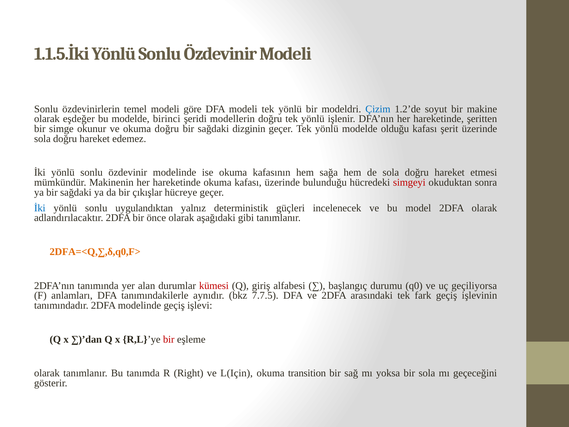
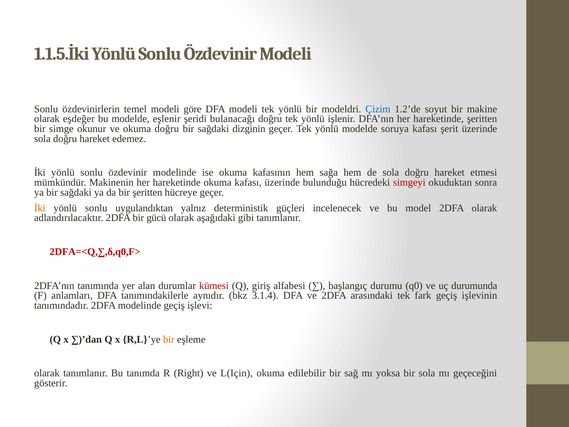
birinci: birinci -> eşlenir (167, 119)
modellerin: modellerin -> bulanacağı (232, 119)
olduğu: olduğu -> soruya (395, 129)
bir çıkışlar: çıkışlar -> şeritten (147, 192)
İki colour: blue -> orange (40, 208)
önce: önce -> gücü (156, 218)
2DFA=<Q,∑,δ,q0,F> colour: orange -> red (95, 252)
geçiliyorsa: geçiliyorsa -> durumunda (474, 285)
7.7.5: 7.7.5 -> 3.1.4 (265, 295)
bir colour: red -> orange (169, 339)
transition: transition -> edilebilir (307, 373)
